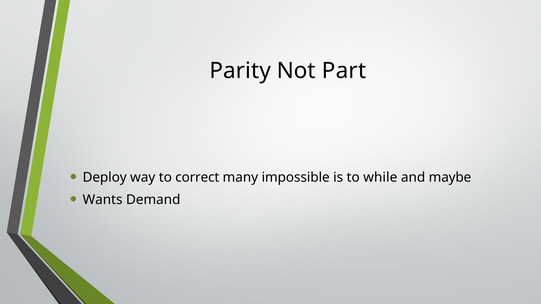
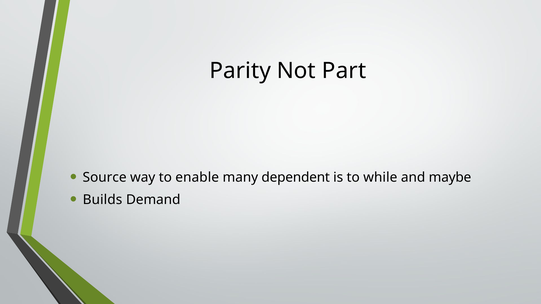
Deploy: Deploy -> Source (105, 177)
correct: correct -> enable (197, 177)
impossible: impossible -> dependent (296, 177)
Wants: Wants -> Builds (102, 200)
